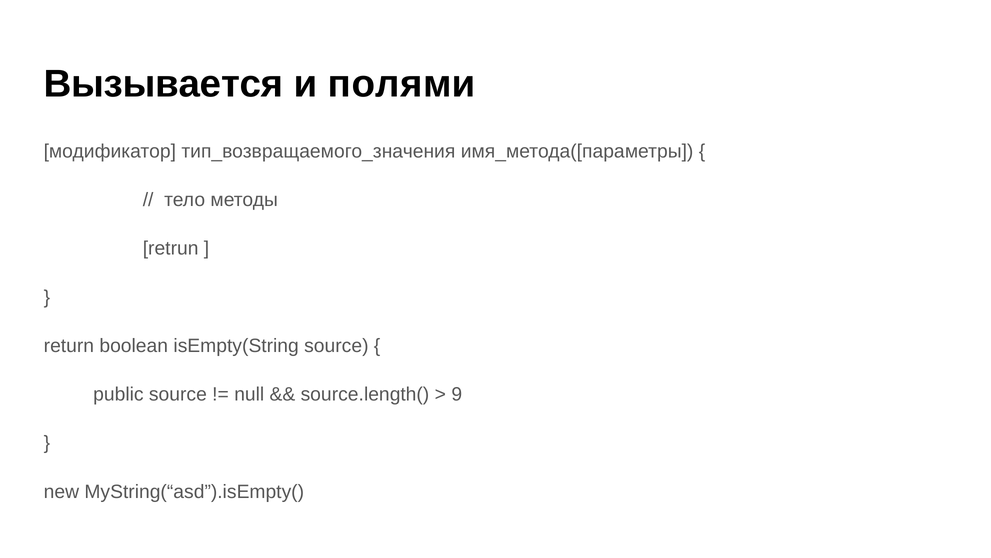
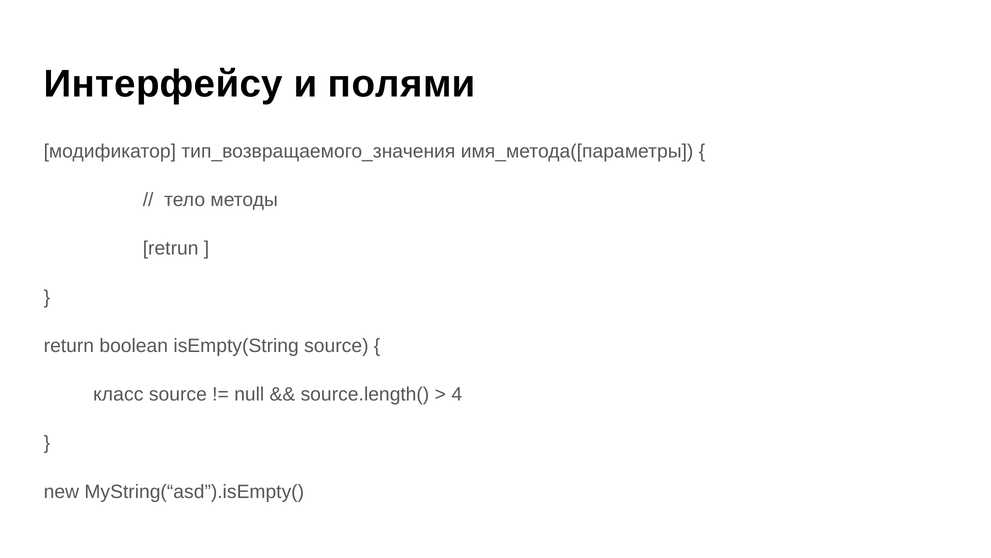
Вызывается: Вызывается -> Интерфейсу (163, 84)
public: public -> класс (118, 394)
9: 9 -> 4 (457, 394)
